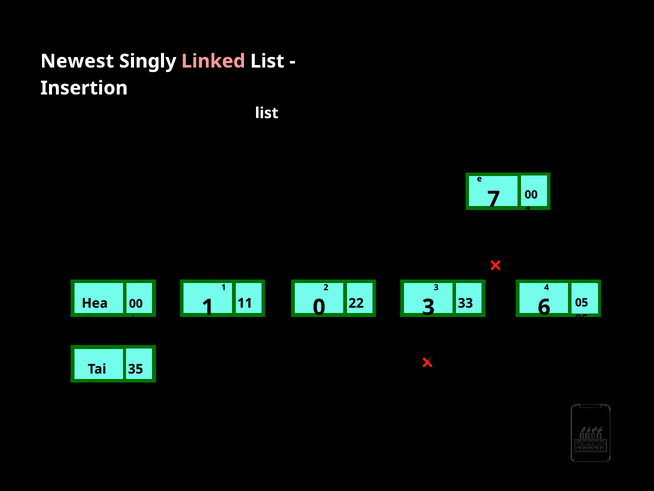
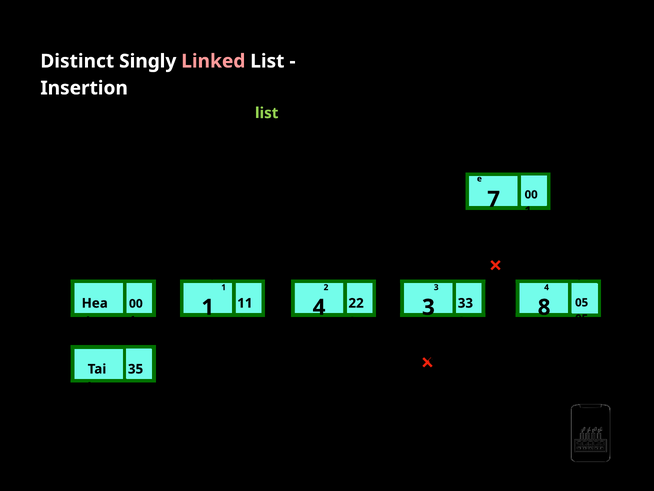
Newest: Newest -> Distinct (77, 61)
list colour: white -> light green (267, 113)
1 0: 0 -> 4 (319, 307)
6: 6 -> 8 (544, 307)
